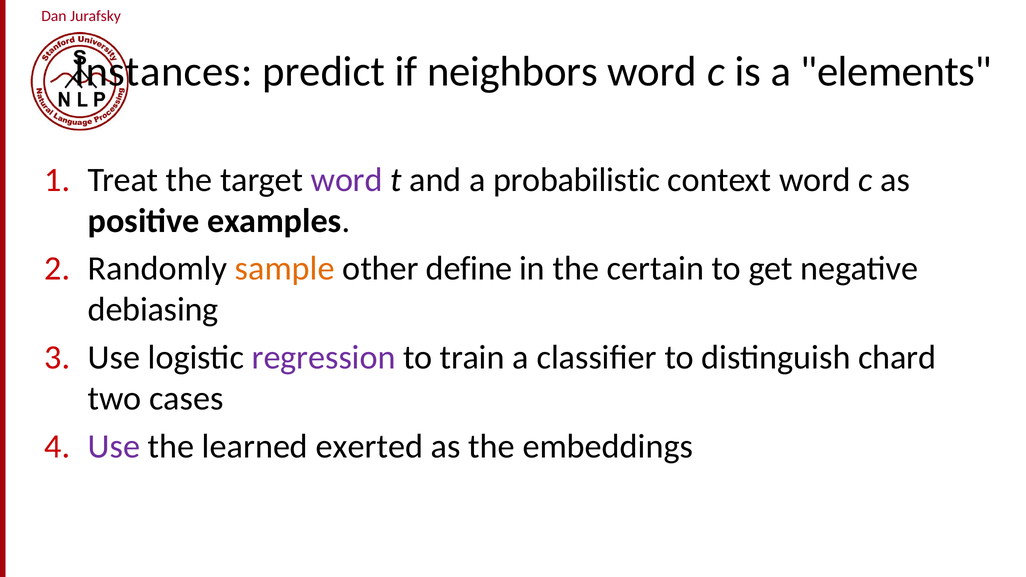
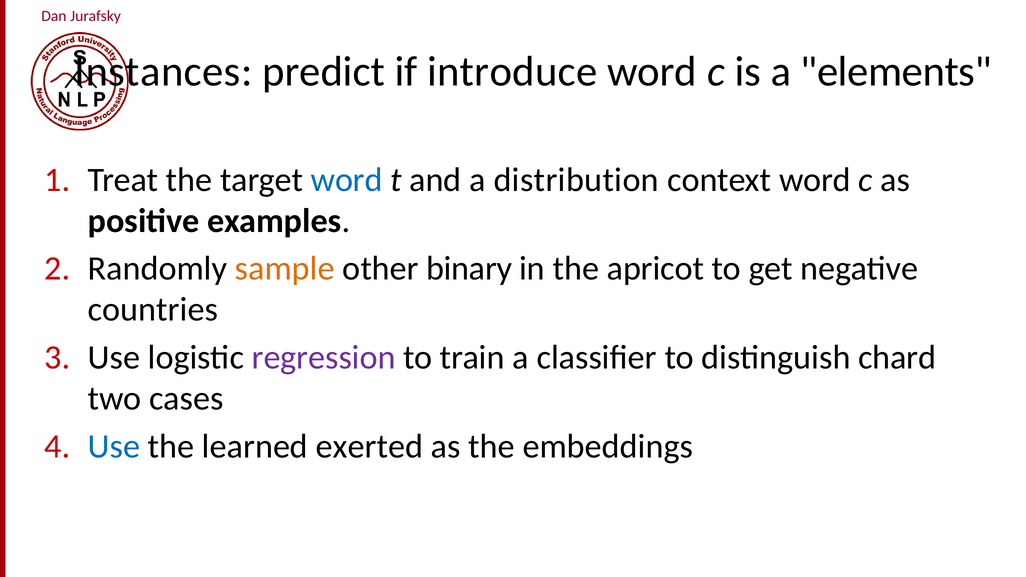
neighbors: neighbors -> introduce (512, 72)
word colour: purple -> blue (347, 180)
probabilistic: probabilistic -> distribution (576, 180)
define: define -> binary (469, 269)
certain: certain -> apricot (655, 269)
debiasing: debiasing -> countries (153, 310)
Use colour: purple -> blue (114, 447)
